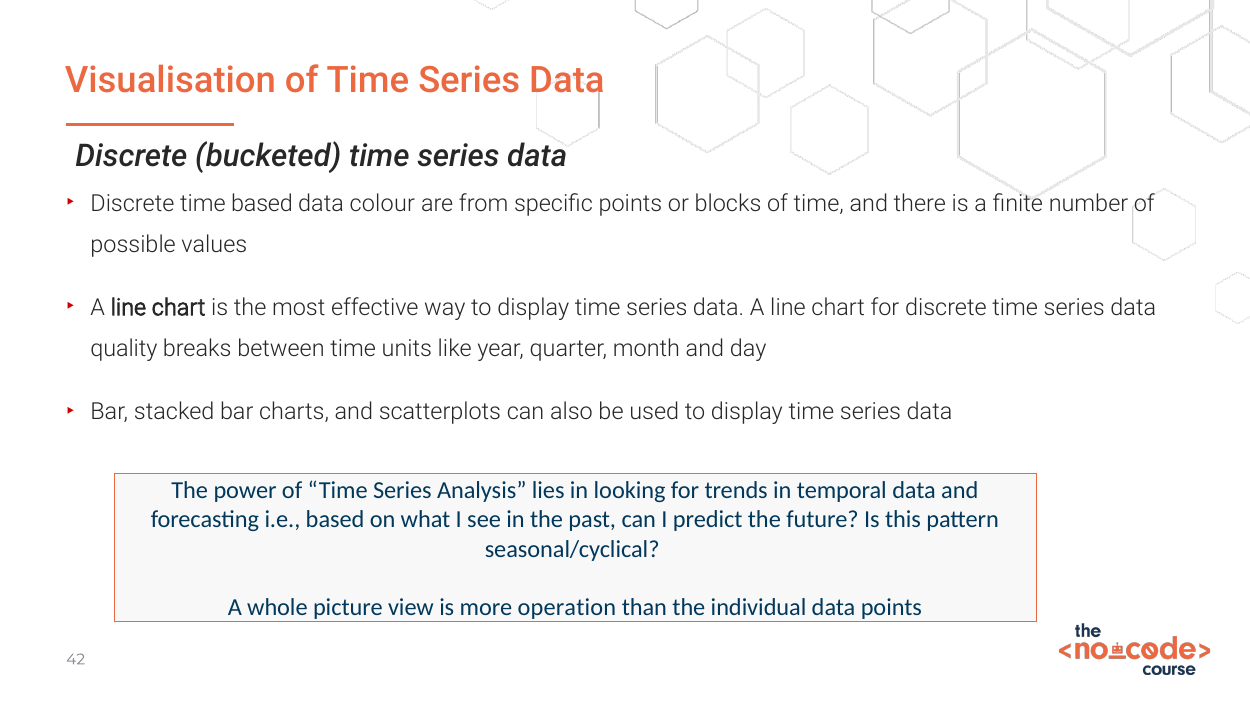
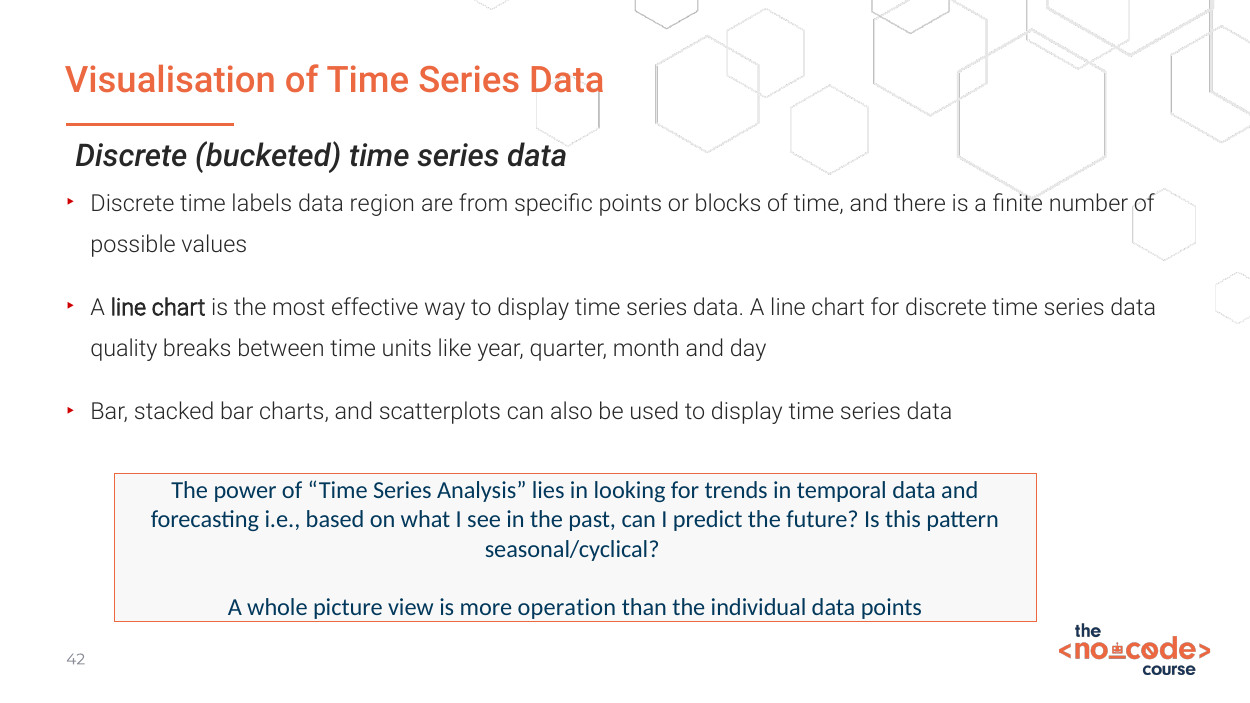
time based: based -> labels (262, 203)
colour: colour -> region (382, 203)
